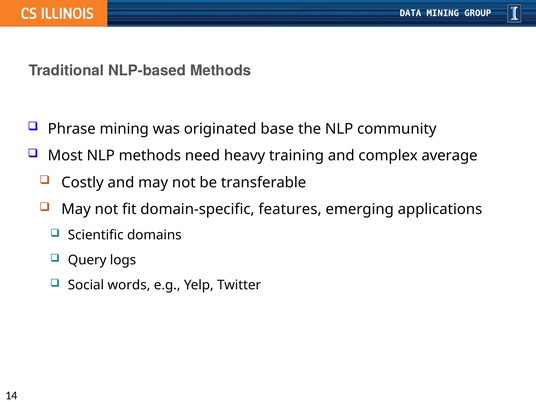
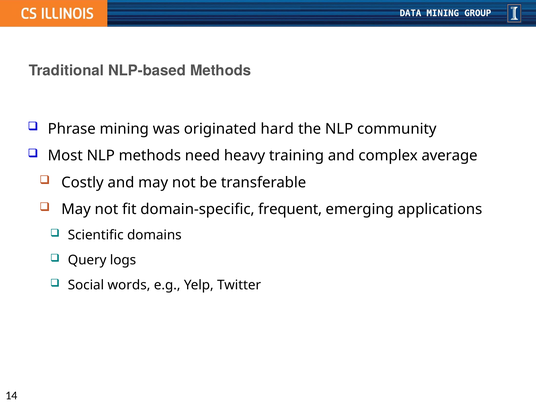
base: base -> hard (277, 129)
features: features -> frequent (290, 209)
